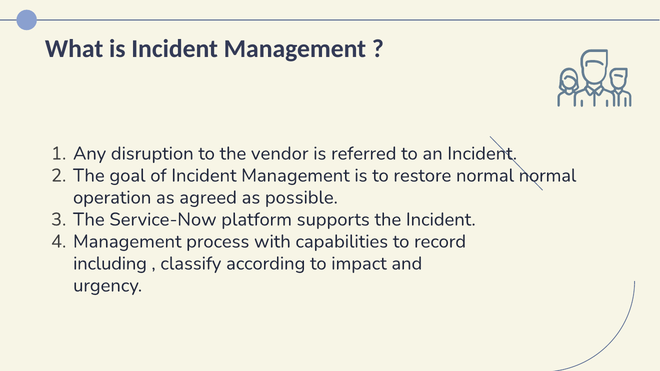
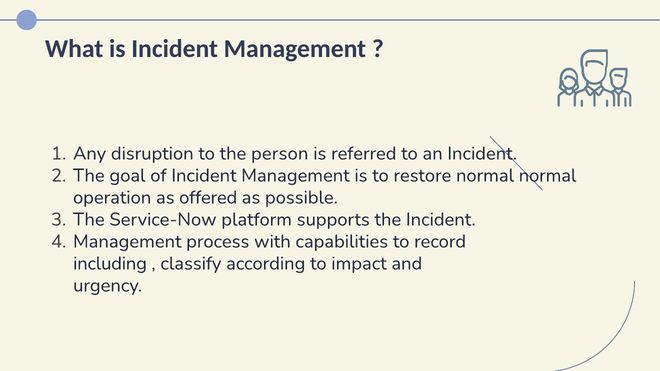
vendor: vendor -> person (280, 154)
agreed: agreed -> offered (208, 198)
